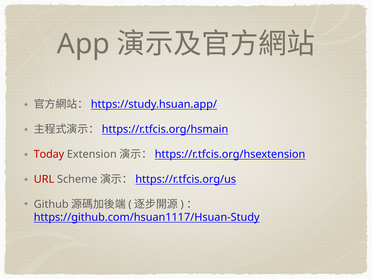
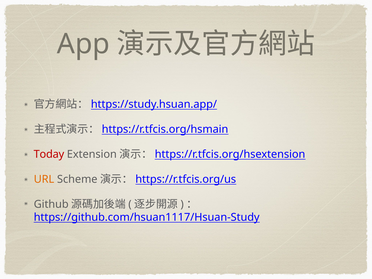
URL colour: red -> orange (44, 179)
